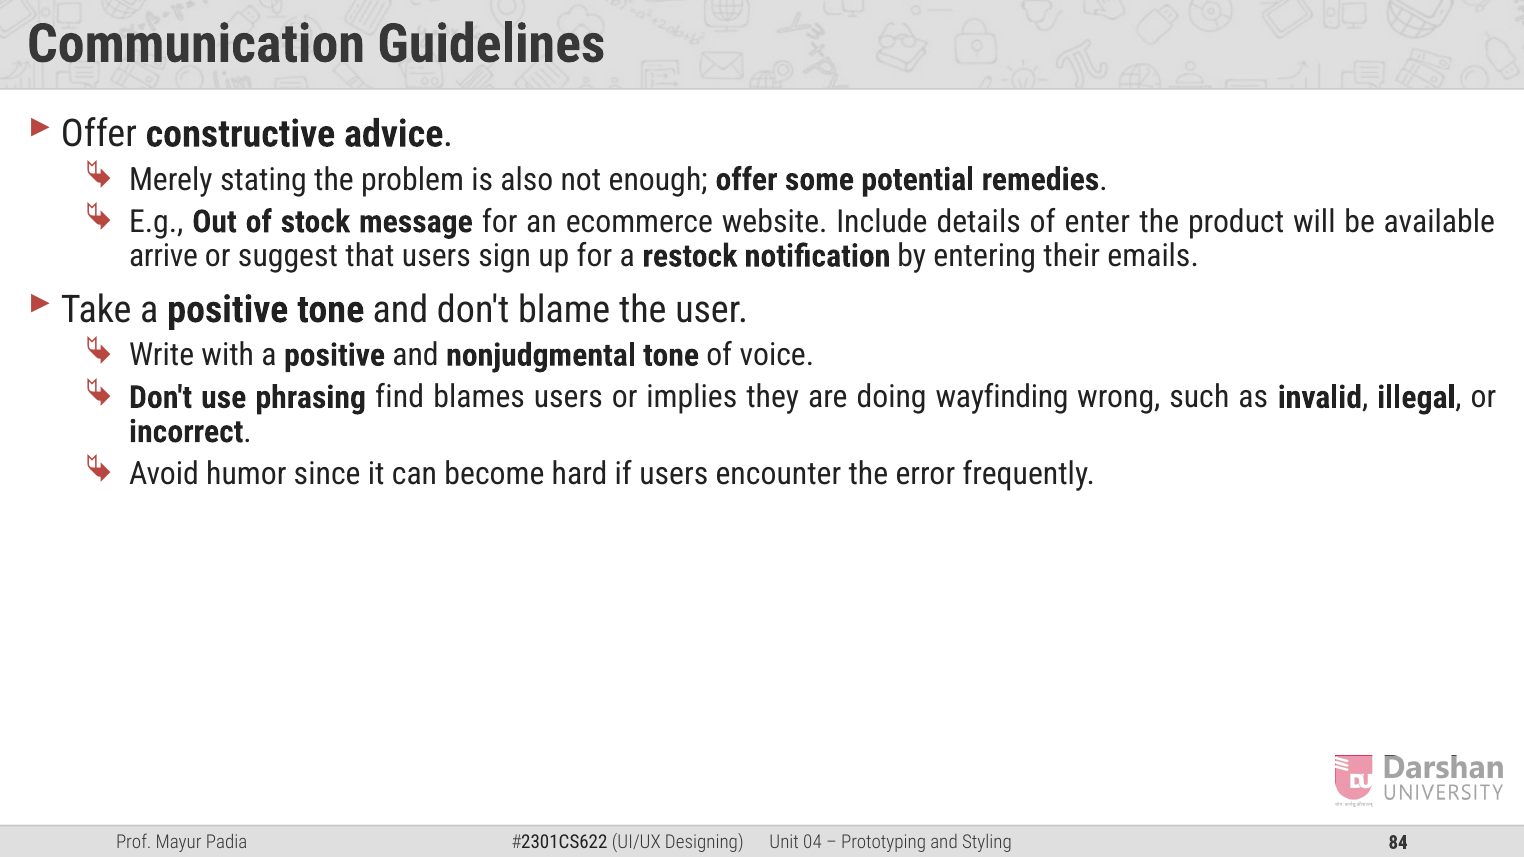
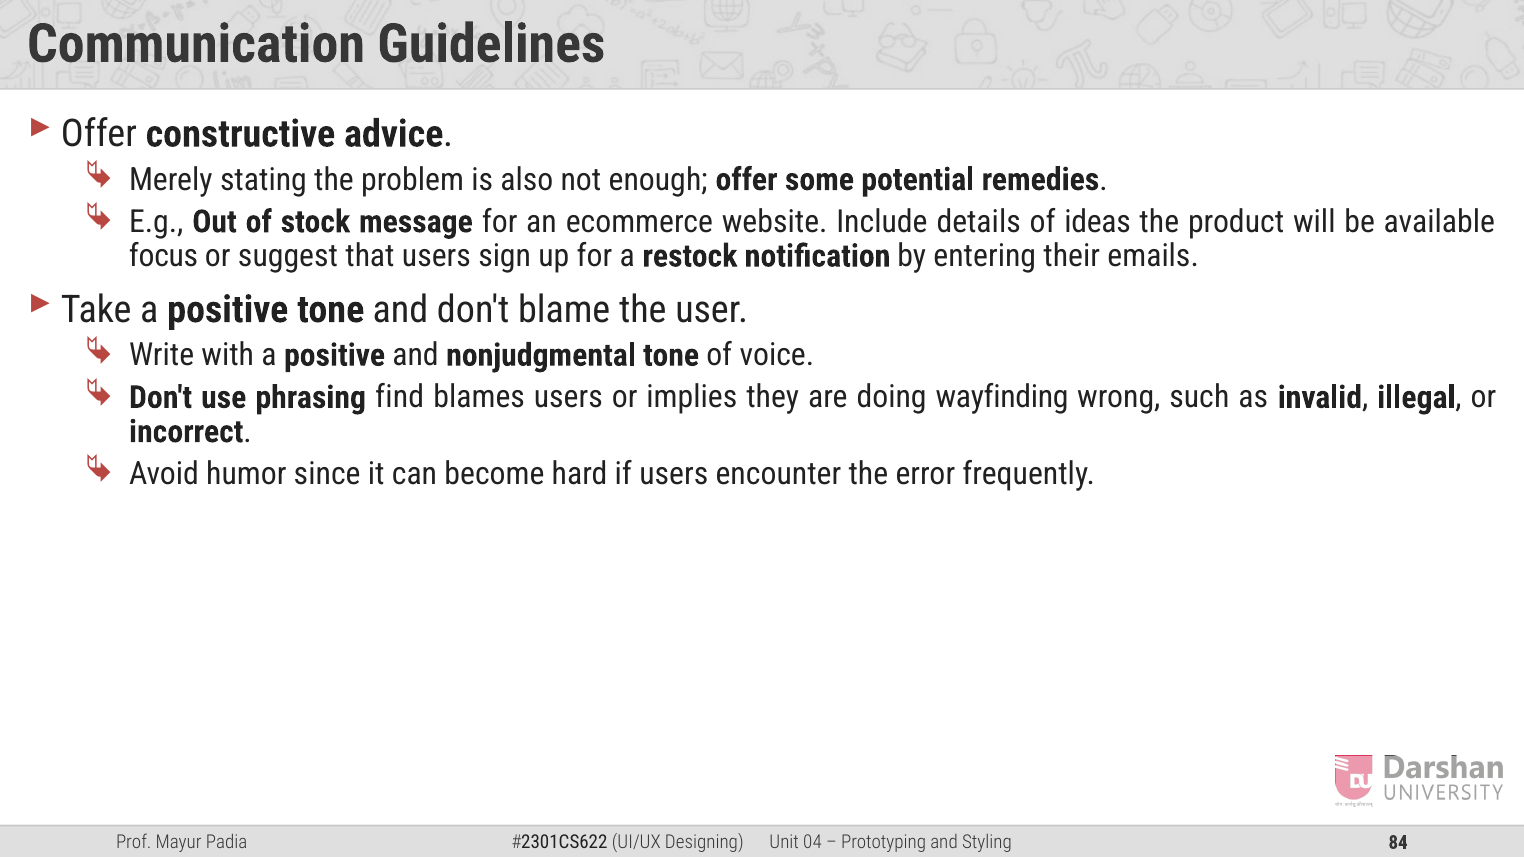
enter: enter -> ideas (1098, 222)
arrive: arrive -> focus (164, 256)
